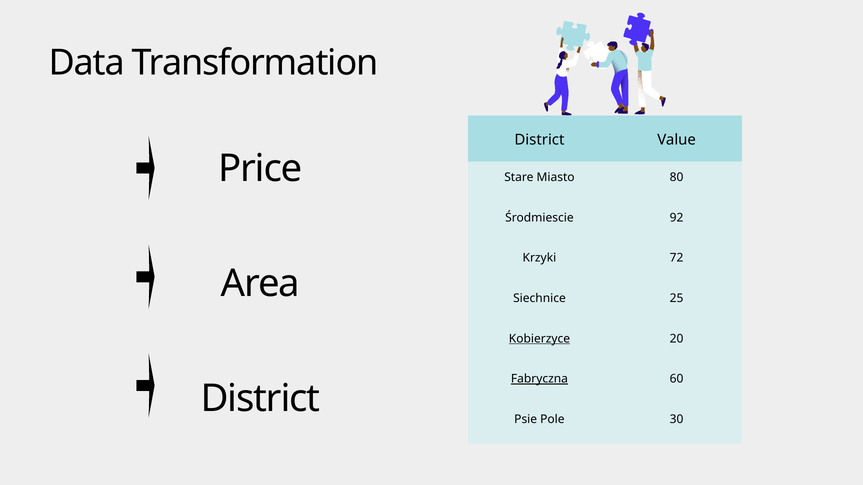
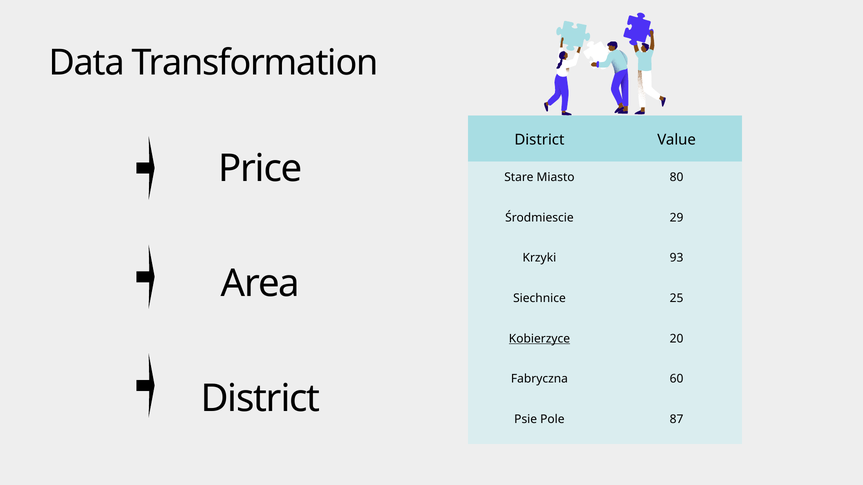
92: 92 -> 29 (677, 218)
72: 72 -> 93 (677, 258)
Fabryczna underline: present -> none (539, 379)
30: 30 -> 87 (677, 420)
